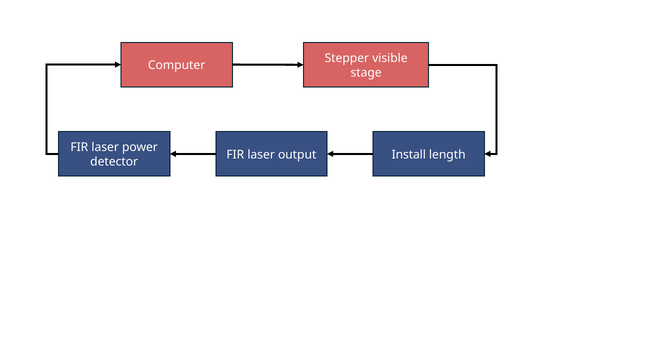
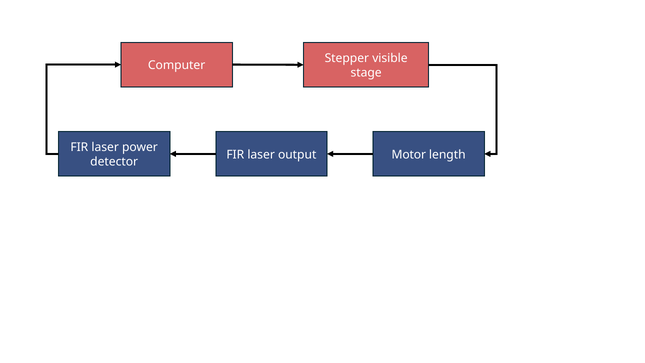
Install: Install -> Motor (409, 155)
